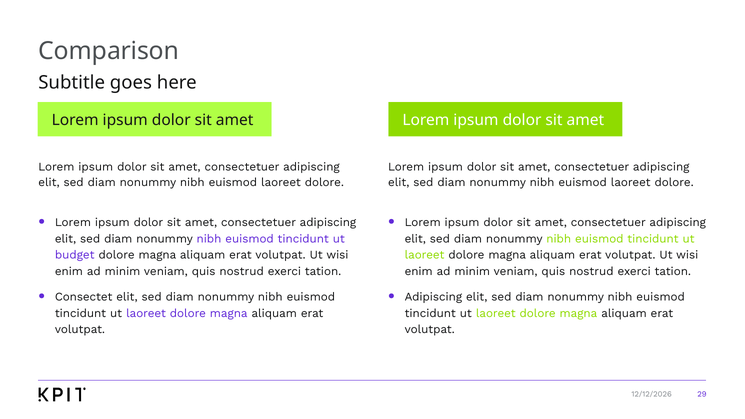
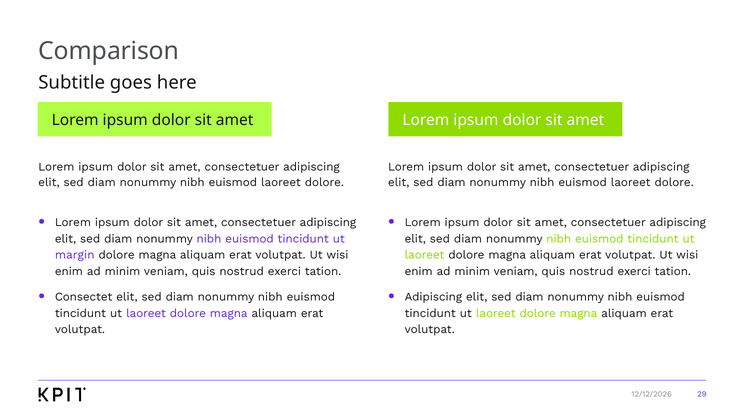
budget: budget -> margin (75, 255)
